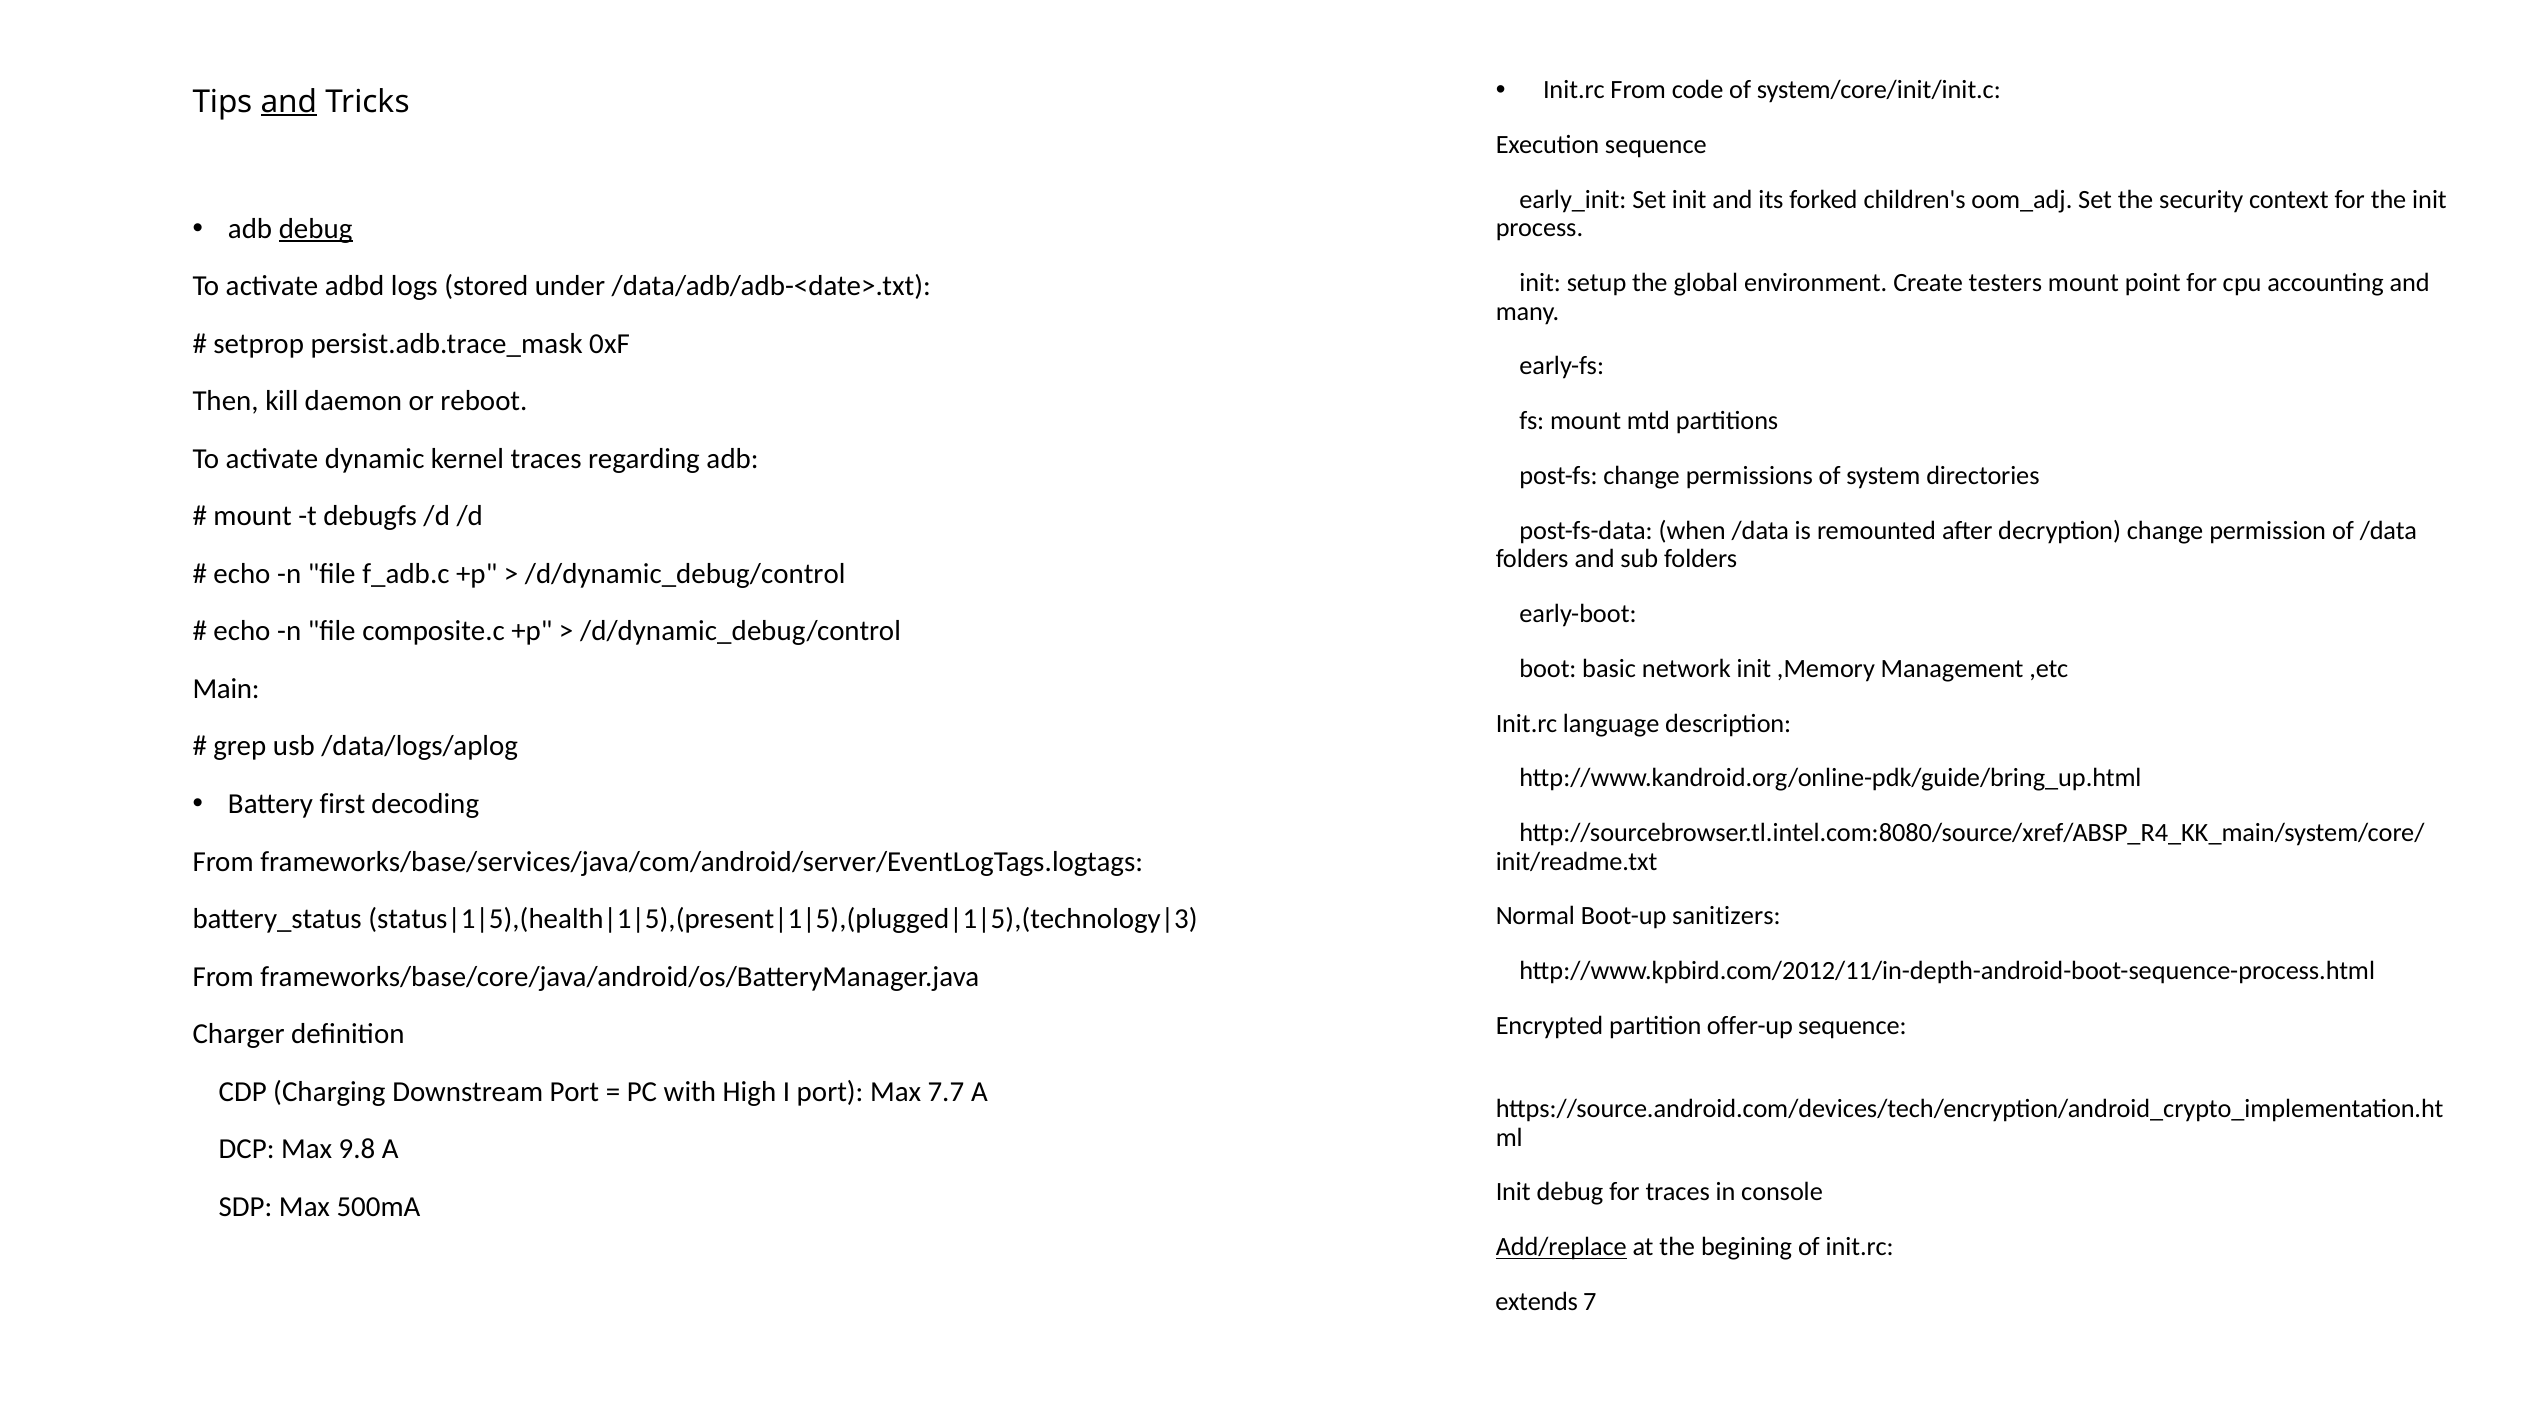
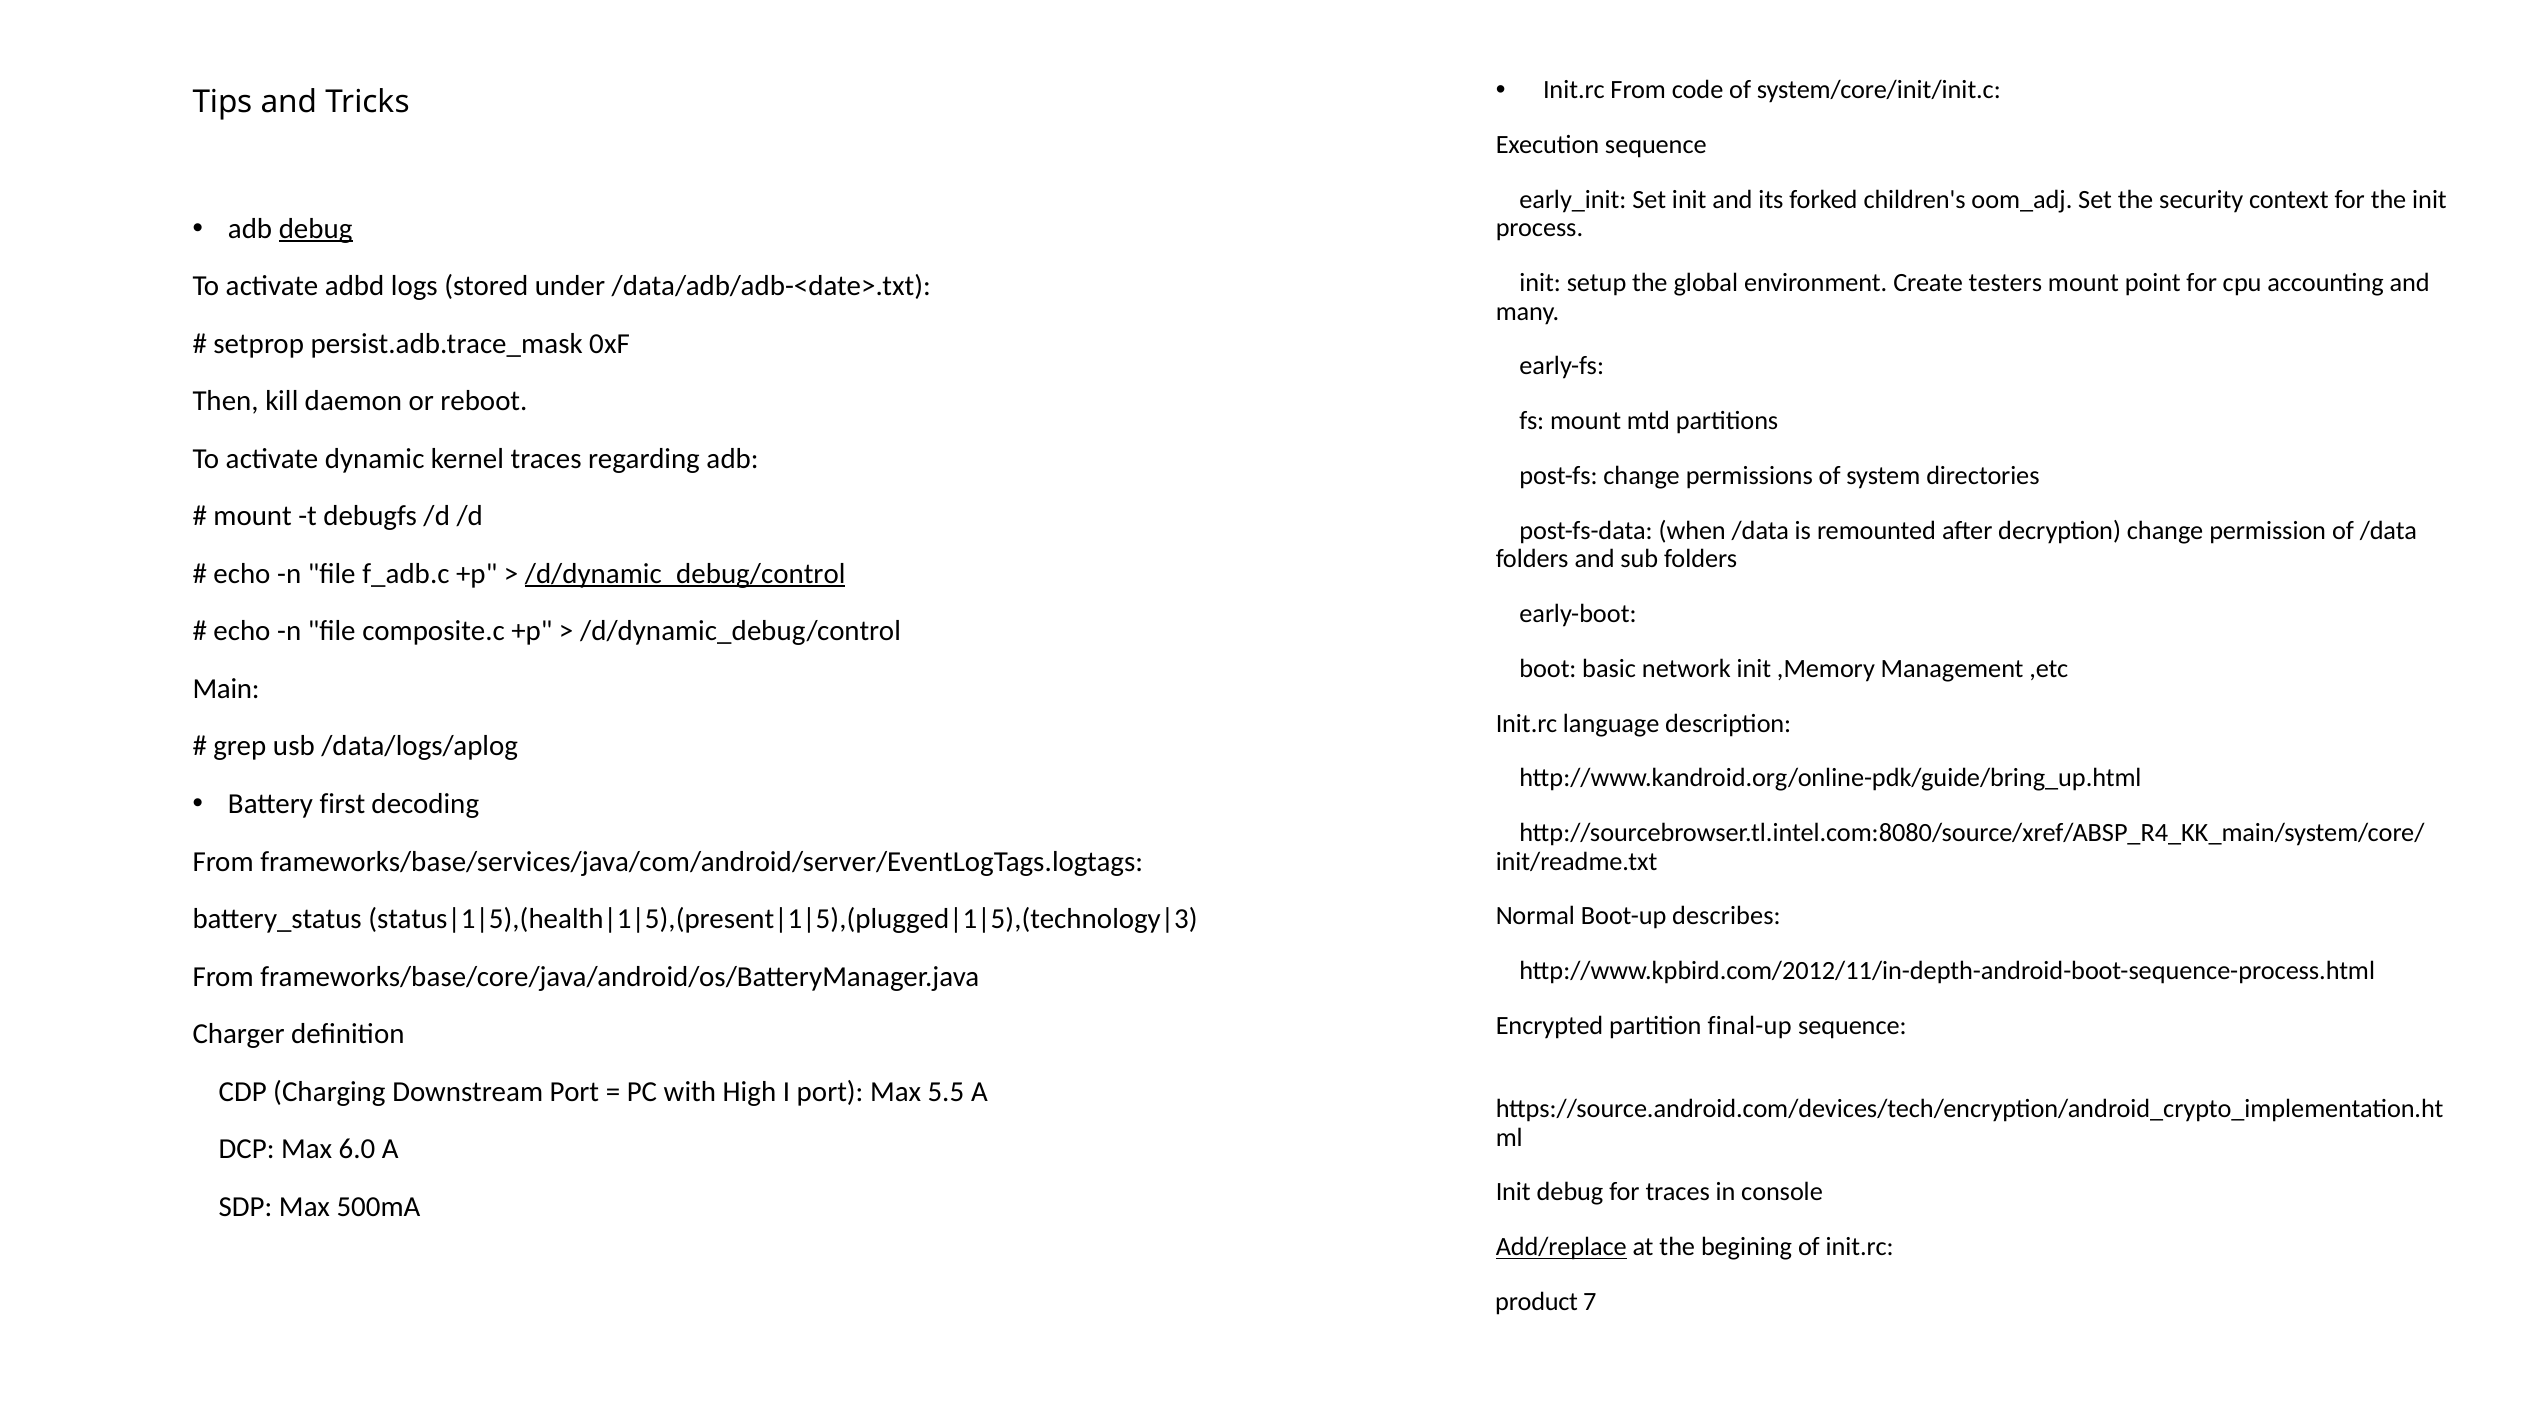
and underline: present -> none (289, 102)
/d/dynamic_debug/control underline: none -> present (685, 574)
sanitizers: sanitizers -> describes (1726, 916)
offer-up: offer-up -> final-up (1750, 1026)
7.7: 7.7 -> 5.5 (946, 1092)
9.8: 9.8 -> 6.0 (357, 1150)
extends: extends -> product (1537, 1302)
